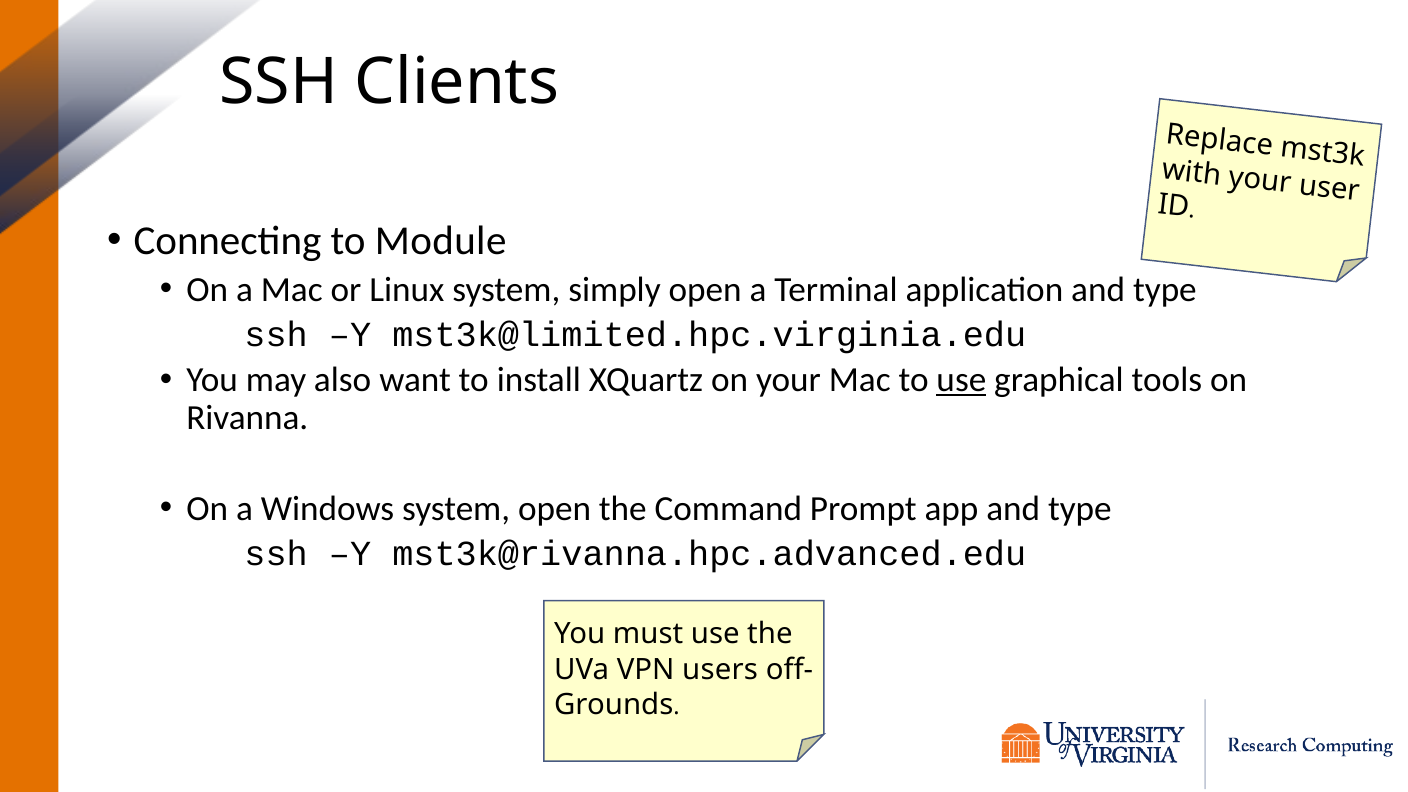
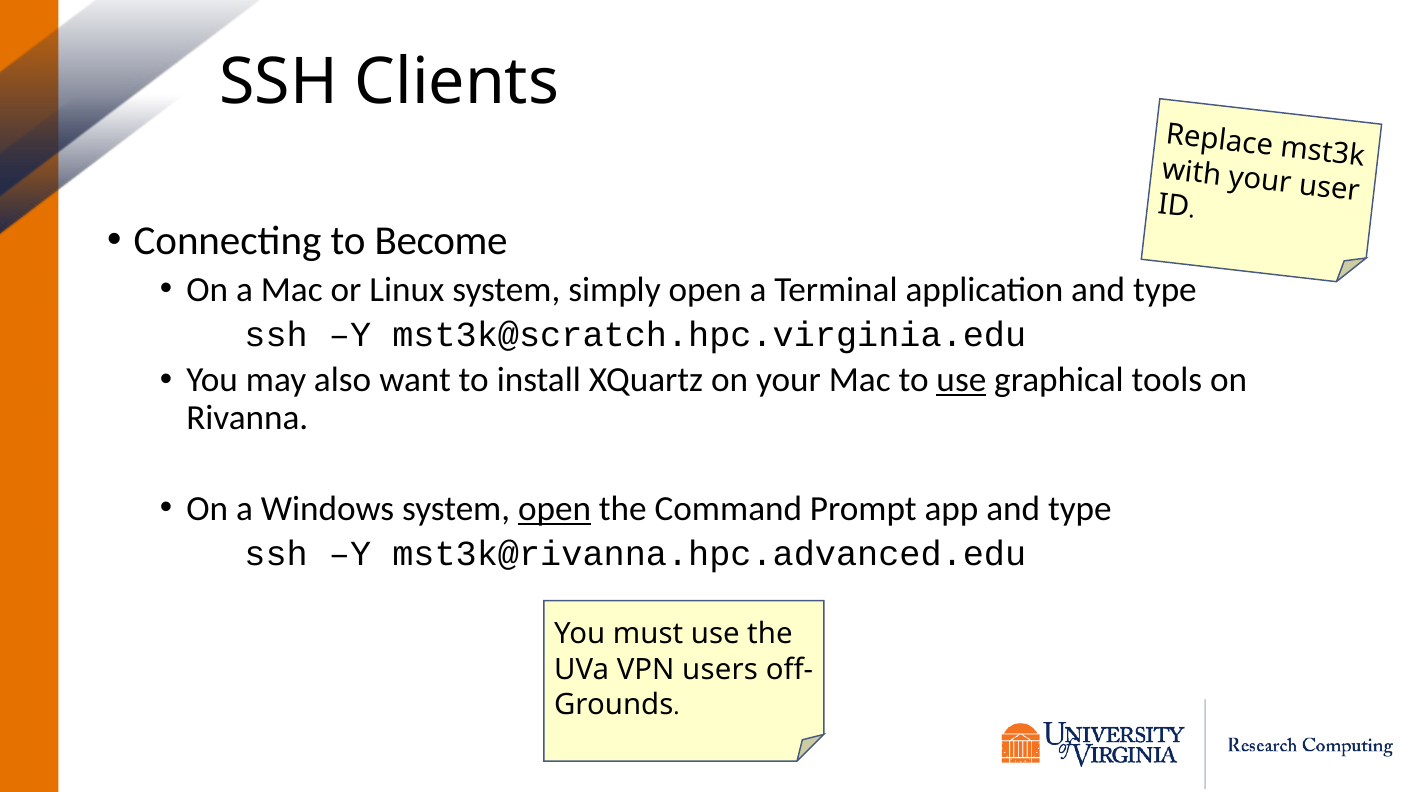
Module: Module -> Become (441, 241)
mst3k@limited.hpc.virginia.edu: mst3k@limited.hpc.virginia.edu -> mst3k@scratch.hpc.virginia.edu (709, 335)
open underline: none -> present (555, 509)
